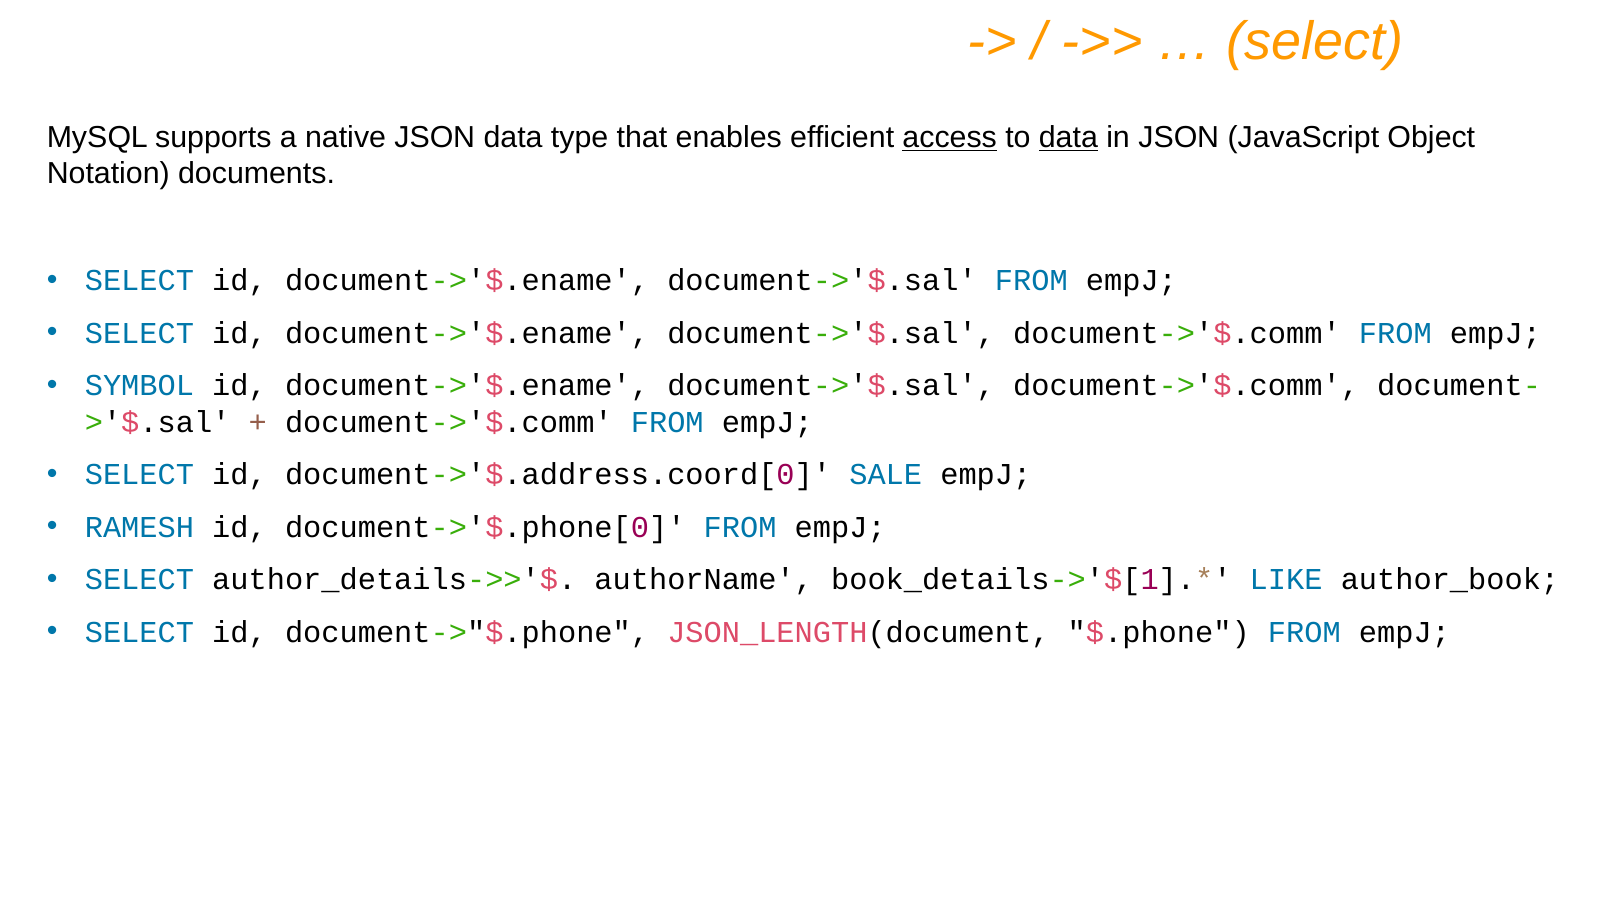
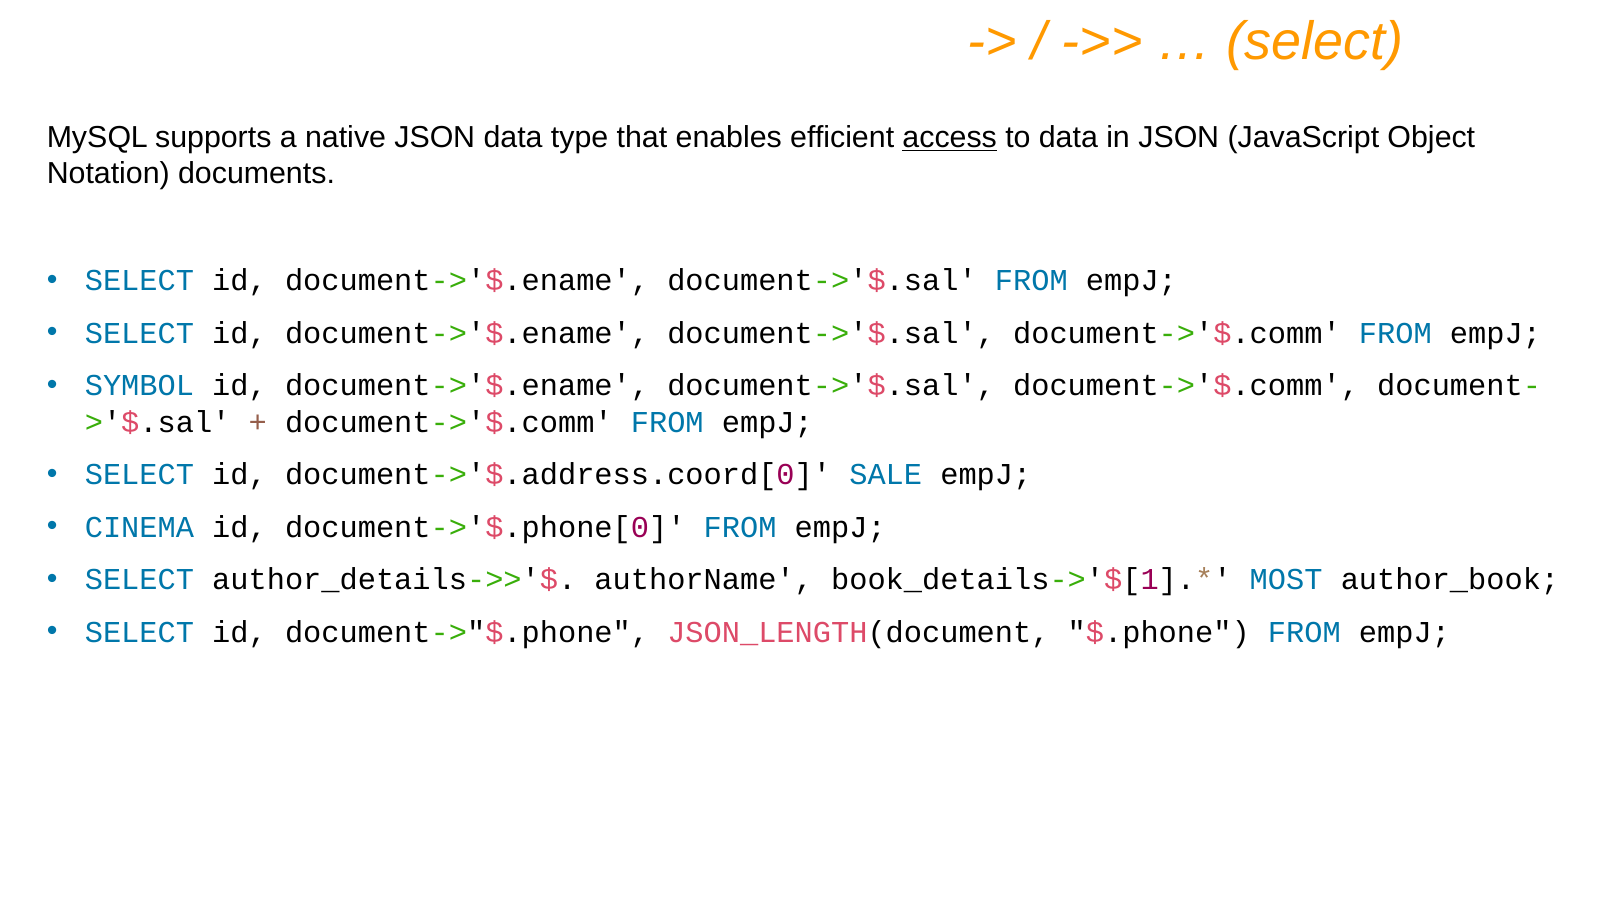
data underline: present -> none (1068, 137)
RAMESH: RAMESH -> CINEMA (139, 527)
LIKE: LIKE -> MOST (1286, 580)
